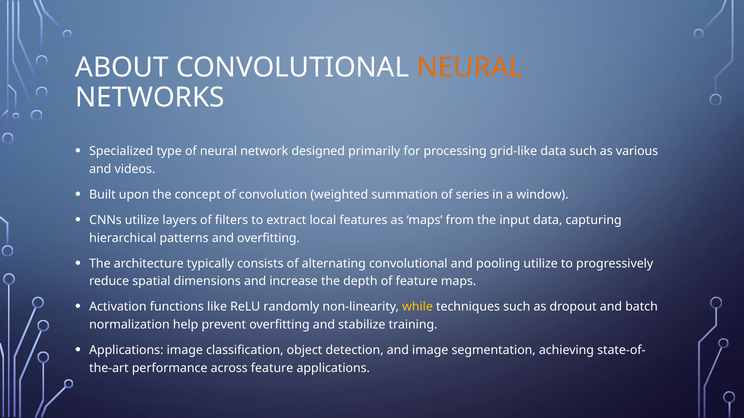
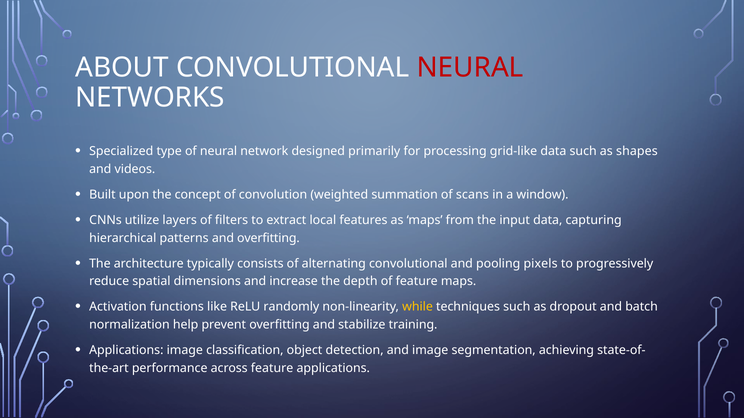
NEURAL colour: orange -> red (470, 68)
various: various -> shapes (637, 151)
series: series -> scans (472, 195)
pooling utilize: utilize -> pixels (541, 264)
